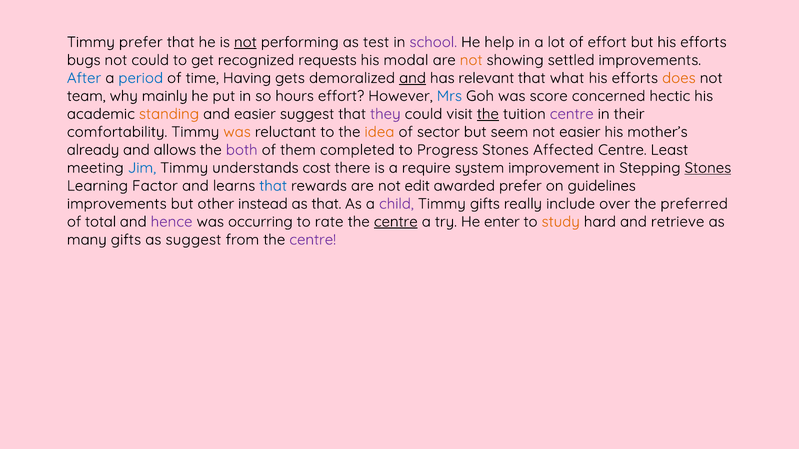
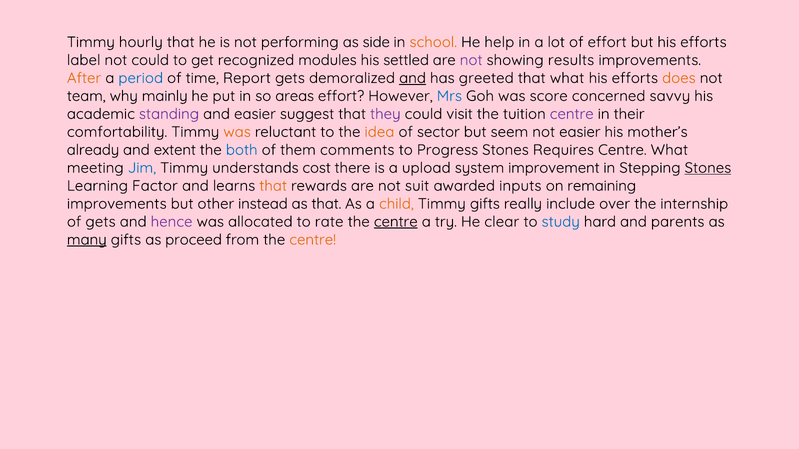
Timmy prefer: prefer -> hourly (141, 42)
not underline: present -> none (245, 42)
test: test -> side (376, 42)
school colour: purple -> orange (433, 42)
bugs: bugs -> label (84, 60)
requests: requests -> modules (327, 60)
modal: modal -> settled (406, 60)
not colour: orange -> purple (471, 60)
settled: settled -> results (571, 60)
After colour: blue -> orange (84, 78)
Having: Having -> Report (247, 78)
relevant: relevant -> greeted (486, 78)
hours: hours -> areas (295, 96)
hectic: hectic -> savvy (670, 96)
standing colour: orange -> purple (169, 114)
the underline: present -> none (488, 114)
allows: allows -> extent (175, 150)
both colour: purple -> blue (242, 150)
completed: completed -> comments (357, 150)
Affected: Affected -> Requires (563, 150)
Centre Least: Least -> What (669, 150)
require: require -> upload (426, 168)
that colour: blue -> orange (273, 186)
edit: edit -> suit (417, 186)
awarded prefer: prefer -> inputs (520, 186)
guidelines: guidelines -> remaining (602, 186)
child colour: purple -> orange (396, 204)
preferred: preferred -> internship (694, 204)
of total: total -> gets (100, 222)
occurring: occurring -> allocated (260, 222)
enter: enter -> clear (502, 222)
study colour: orange -> blue (561, 222)
retrieve: retrieve -> parents (678, 222)
many underline: none -> present (87, 240)
as suggest: suggest -> proceed (194, 240)
centre colour: purple -> orange (313, 240)
